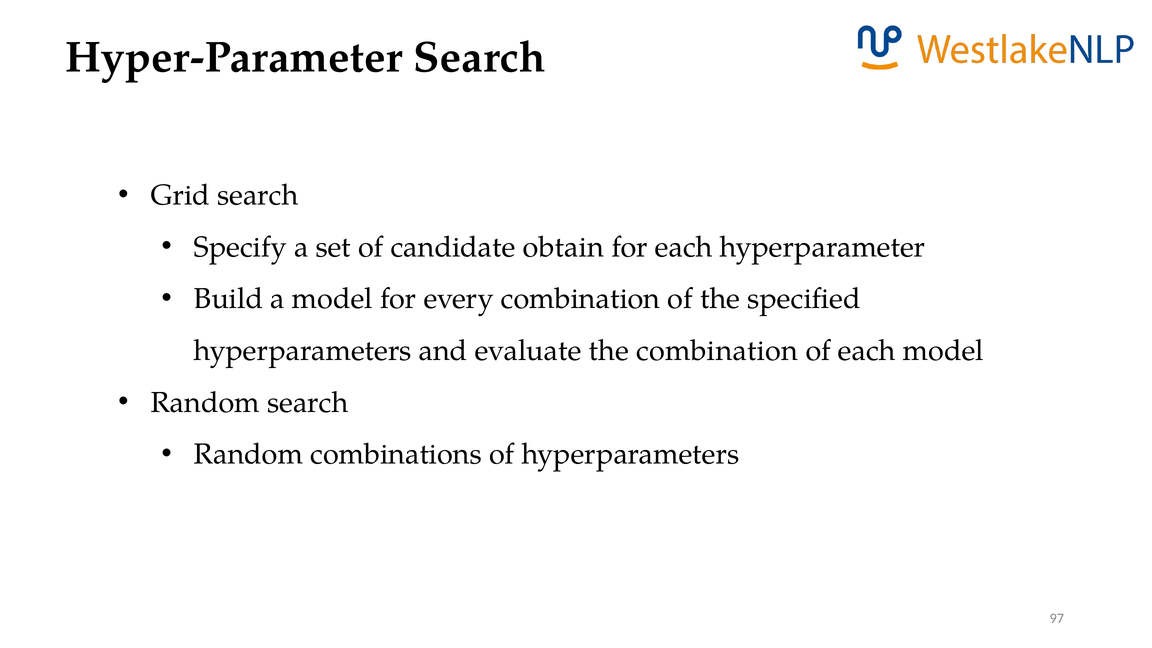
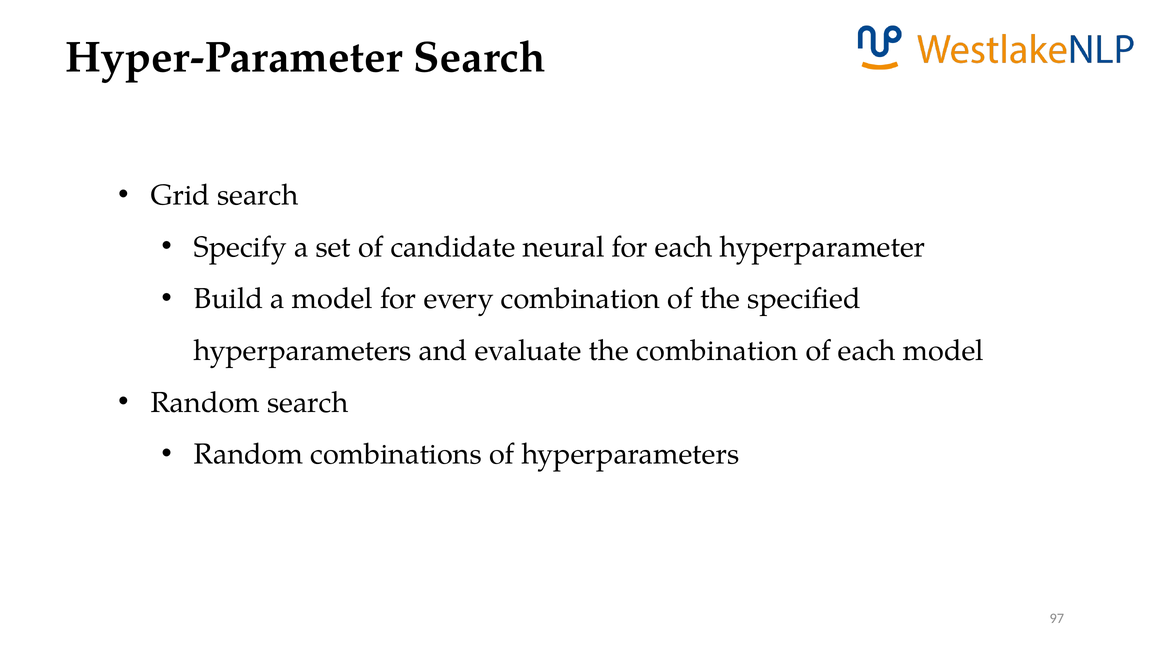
obtain: obtain -> neural (564, 247)
